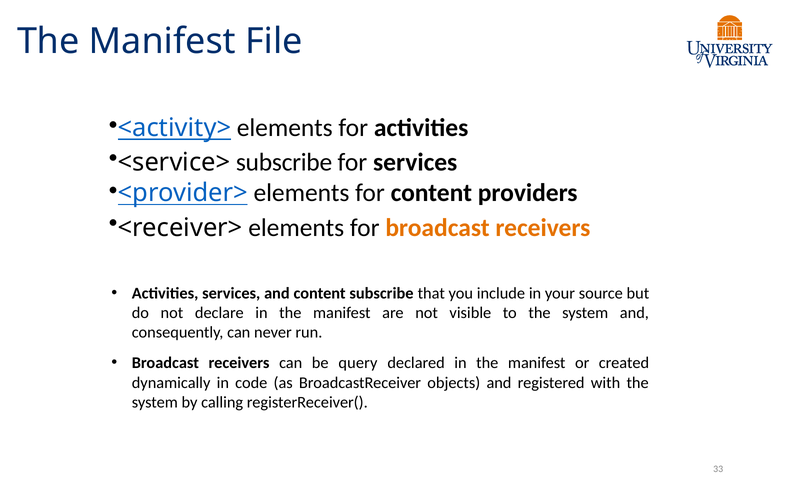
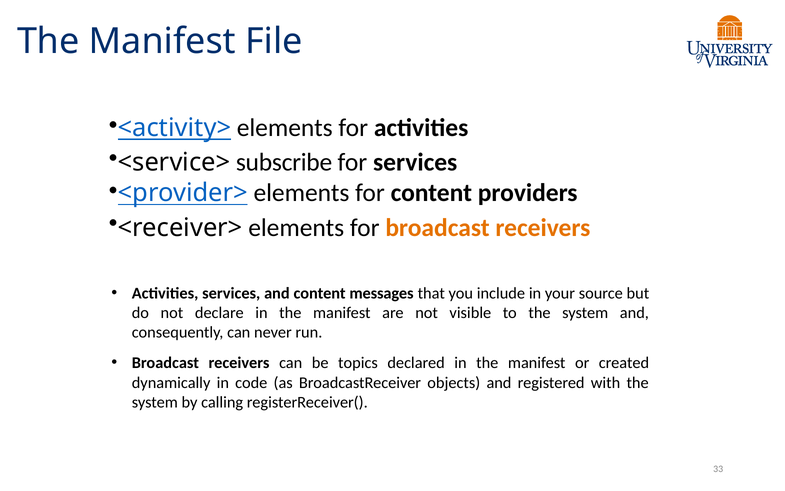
content subscribe: subscribe -> messages (382, 293)
query: query -> topics (358, 363)
